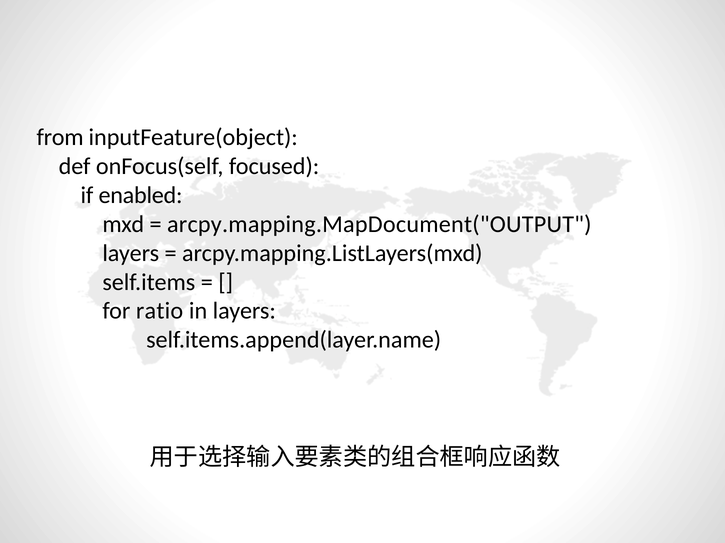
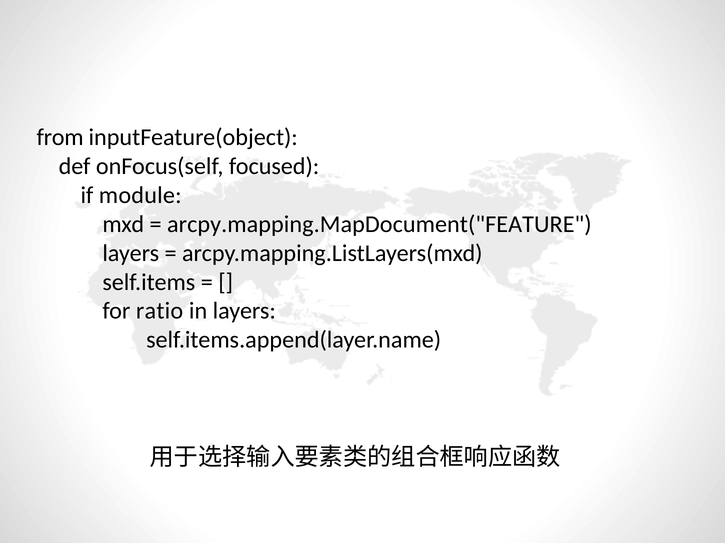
enabled: enabled -> module (140, 195)
arcpy.mapping.MapDocument("OUTPUT: arcpy.mapping.MapDocument("OUTPUT -> arcpy.mapping.MapDocument("FEATURE (379, 224)
